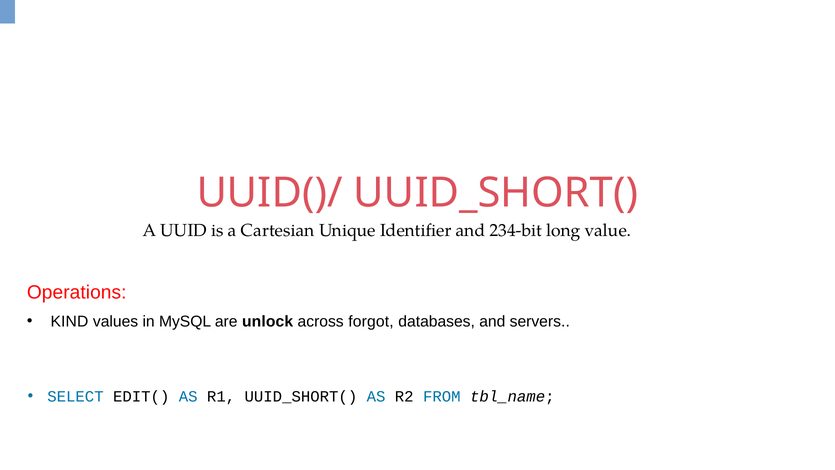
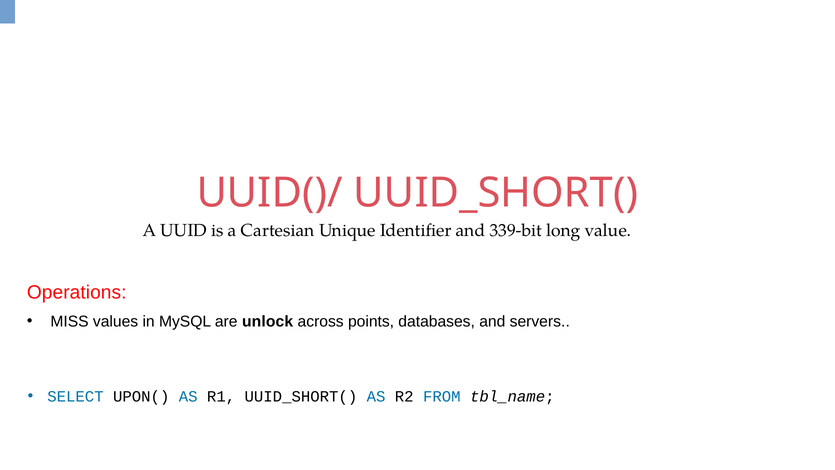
234-bit: 234-bit -> 339-bit (516, 230)
KIND: KIND -> MISS (70, 321)
forgot: forgot -> points (371, 321)
EDIT(: EDIT( -> UPON( (141, 396)
